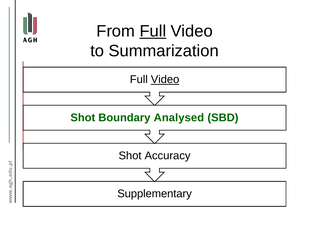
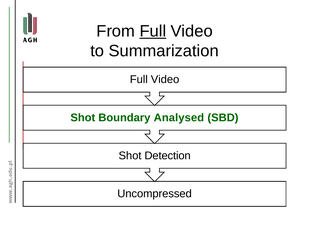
Video underline: present -> none (165, 79)
Accuracy: Accuracy -> Detection (168, 156)
Supplementary: Supplementary -> Uncompressed (155, 194)
